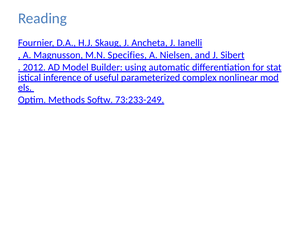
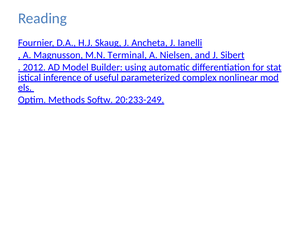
Specifies: Specifies -> Terminal (127, 55)
73:233-249: 73:233-249 -> 20:233-249 (140, 100)
